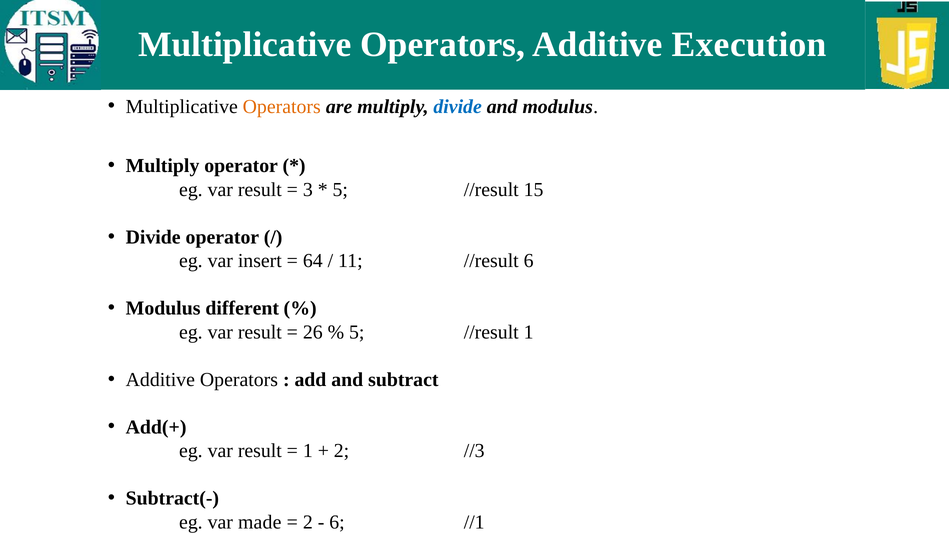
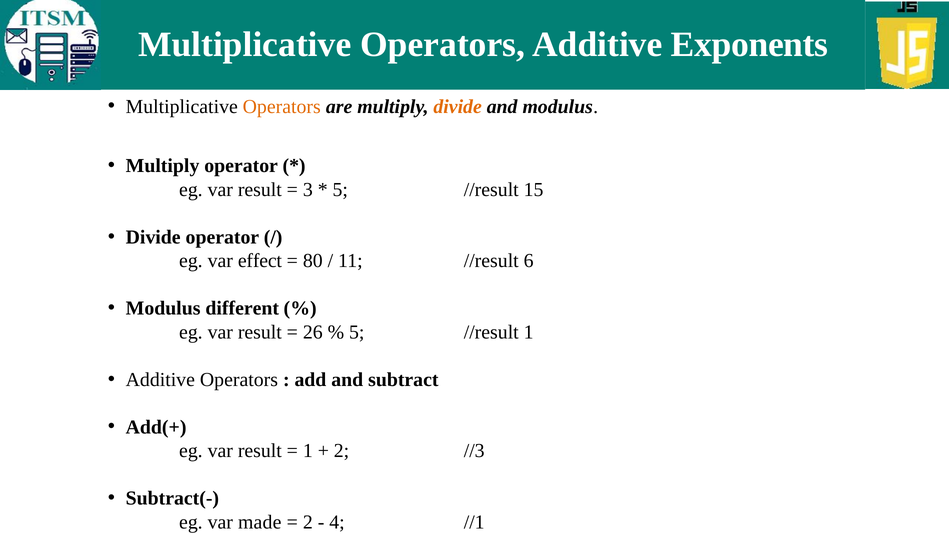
Execution: Execution -> Exponents (750, 45)
divide colour: blue -> orange (458, 107)
insert: insert -> effect (260, 261)
64: 64 -> 80 (313, 261)
6: 6 -> 4 (337, 522)
